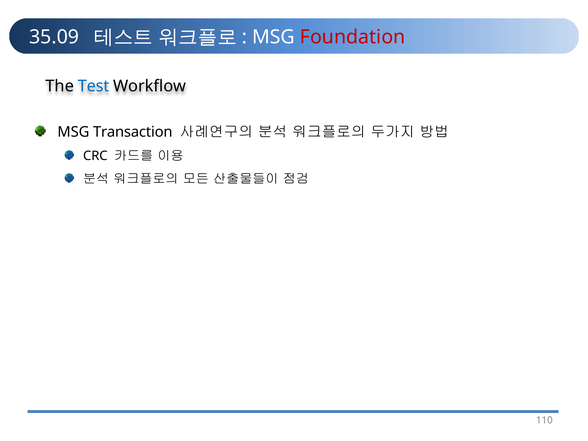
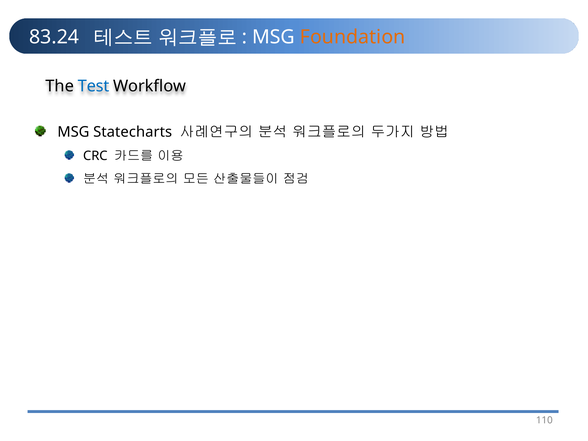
35.09: 35.09 -> 83.24 (54, 37)
Foundation colour: red -> orange (353, 37)
Transaction: Transaction -> Statecharts (133, 132)
